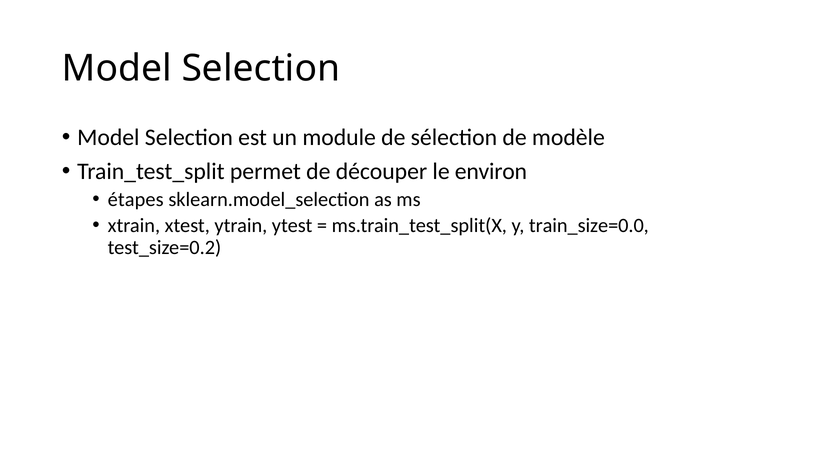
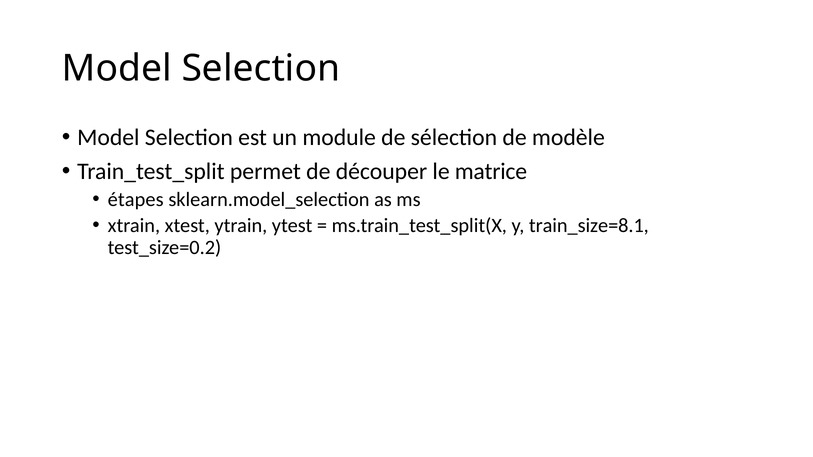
environ: environ -> matrice (491, 172)
train_size=0.0: train_size=0.0 -> train_size=8.1 (589, 226)
